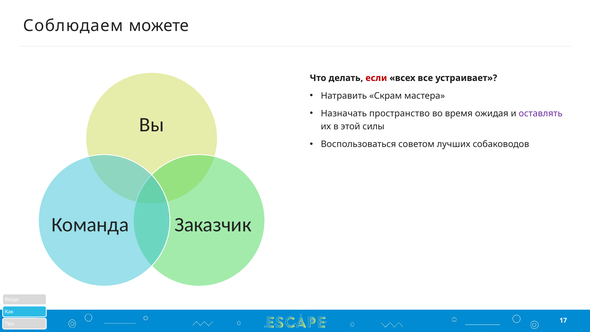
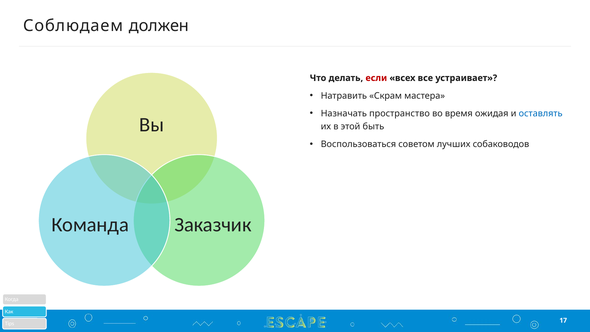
можете: можете -> должен (159, 26)
оставлять colour: purple -> blue (541, 113)
силы: силы -> быть (373, 127)
